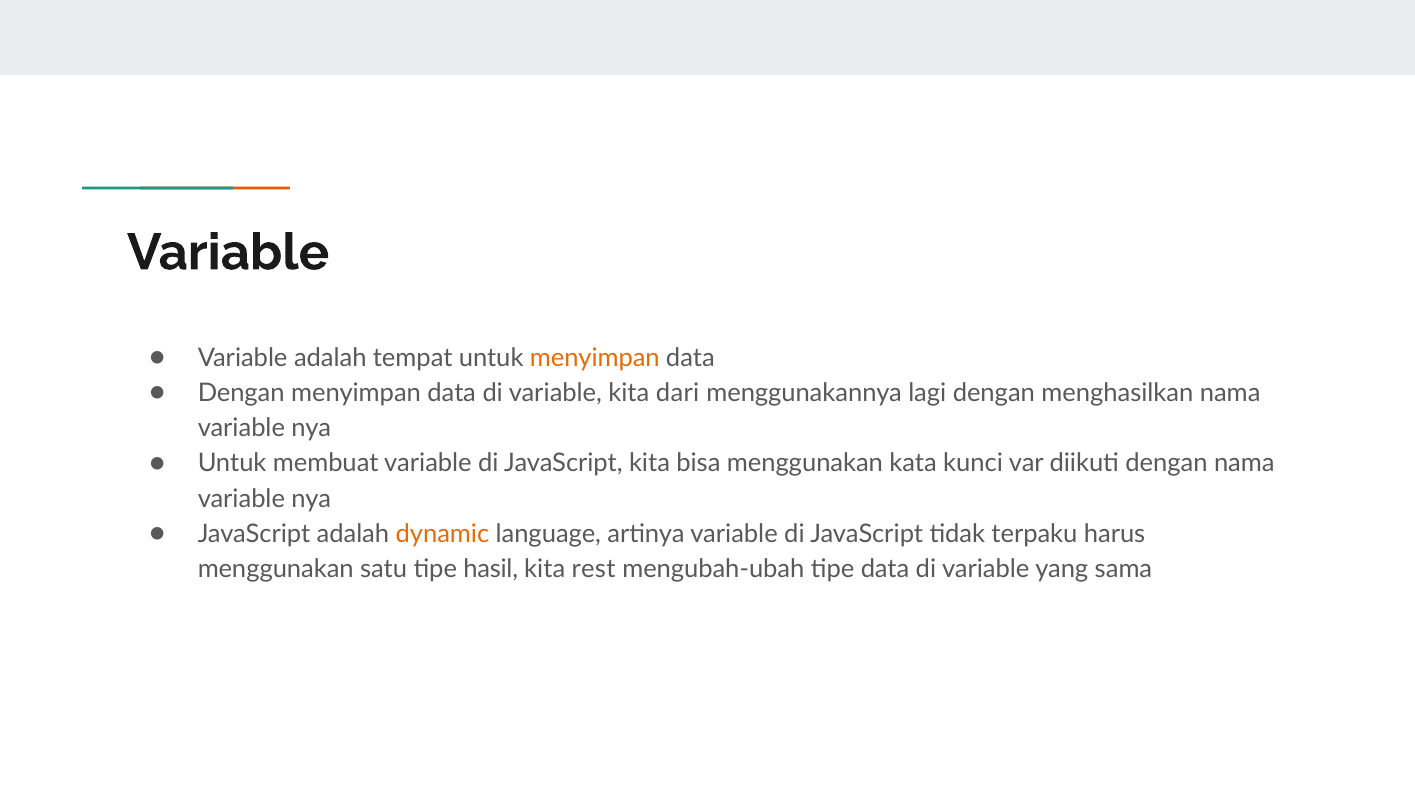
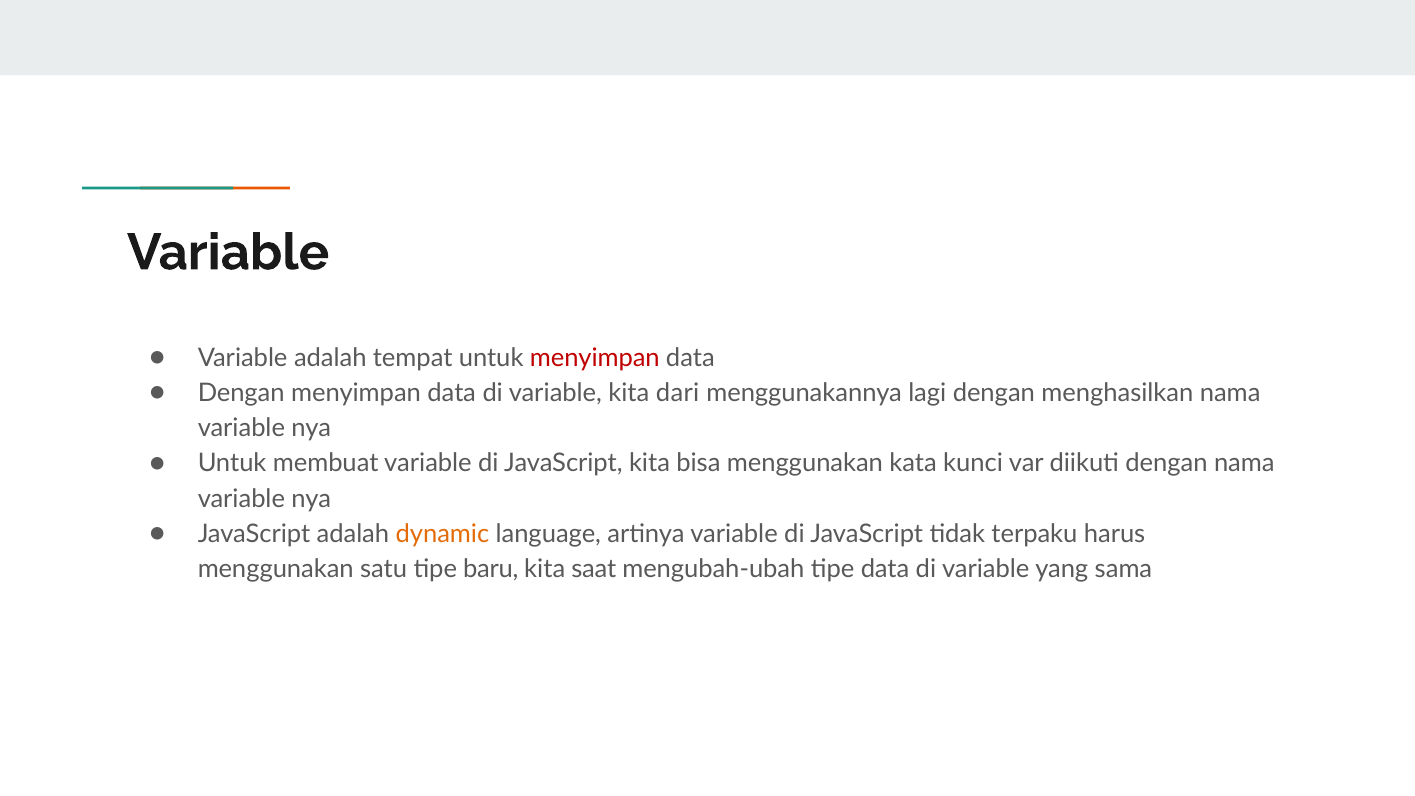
menyimpan colour: orange -> red (595, 358)
hasil: hasil -> baru (491, 569)
rest: rest -> saat (594, 569)
